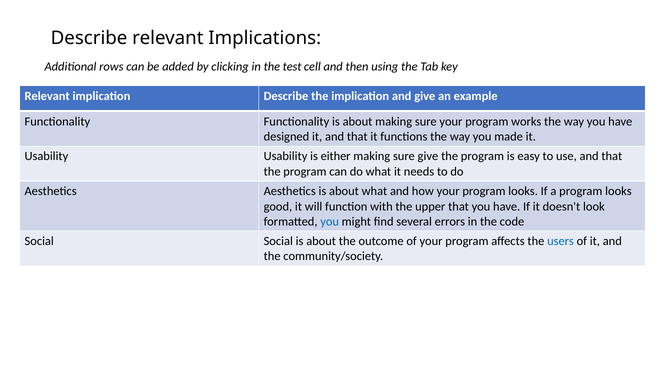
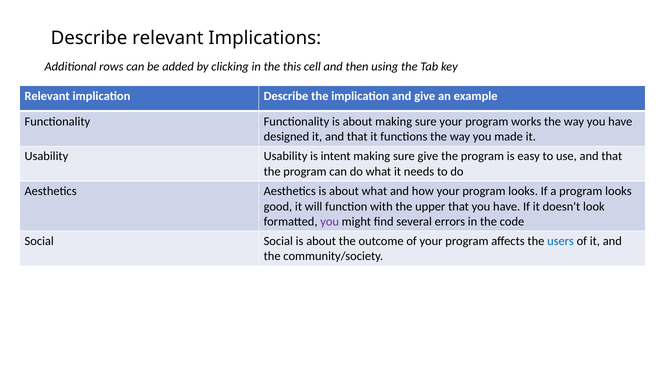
test: test -> this (292, 67)
either: either -> intent (336, 156)
you colour: blue -> purple (330, 222)
